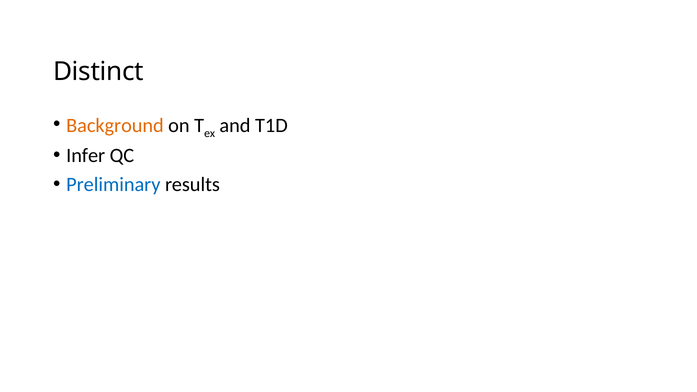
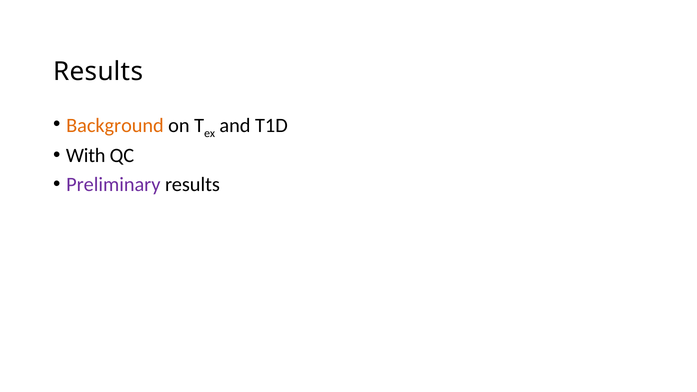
Distinct: Distinct -> Results (98, 72)
Infer: Infer -> With (86, 155)
Preliminary colour: blue -> purple (113, 185)
